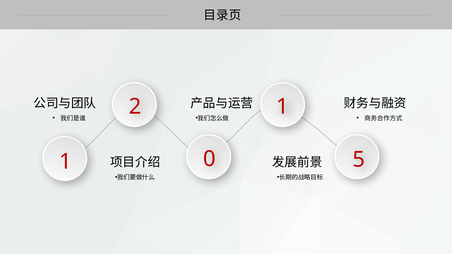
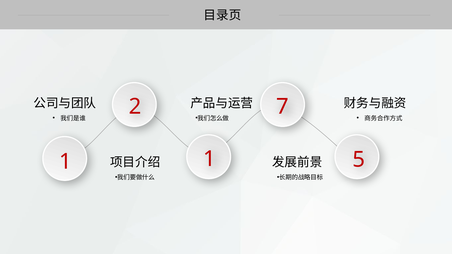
2 1: 1 -> 7 (282, 107)
1 0: 0 -> 1 (209, 159)
